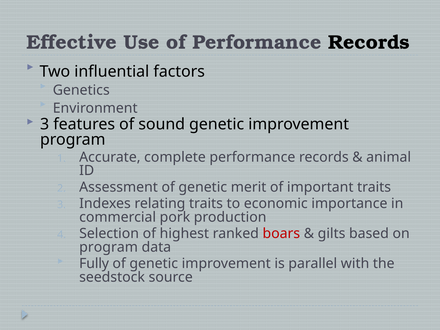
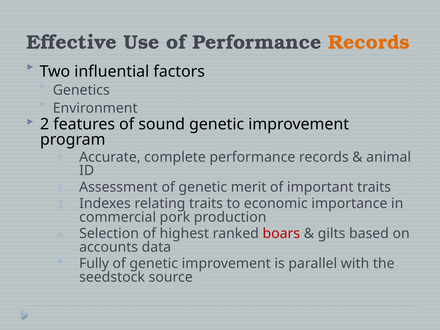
Records colour: black -> orange (369, 42)
3: 3 -> 2 (45, 124)
program: program -> accounts (109, 247)
